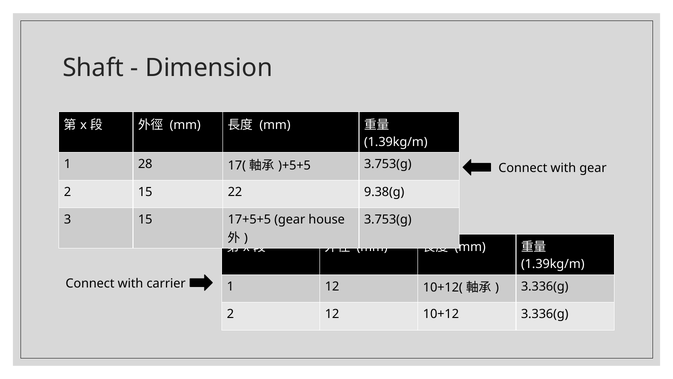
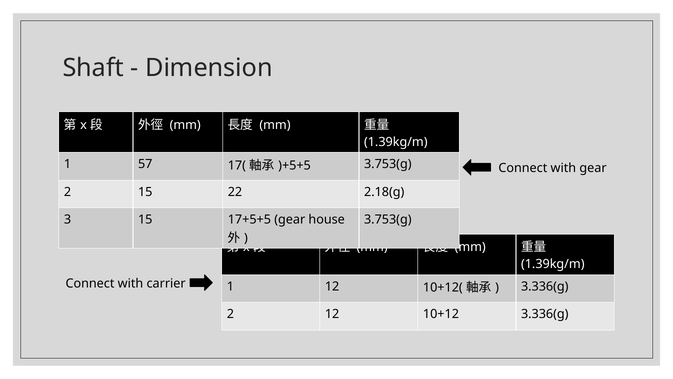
28: 28 -> 57 (145, 164)
9.38(g: 9.38(g -> 2.18(g (384, 192)
